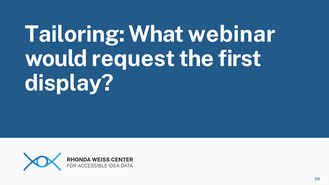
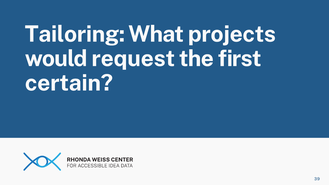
webinar: webinar -> projects (232, 34)
display: display -> certain (69, 83)
